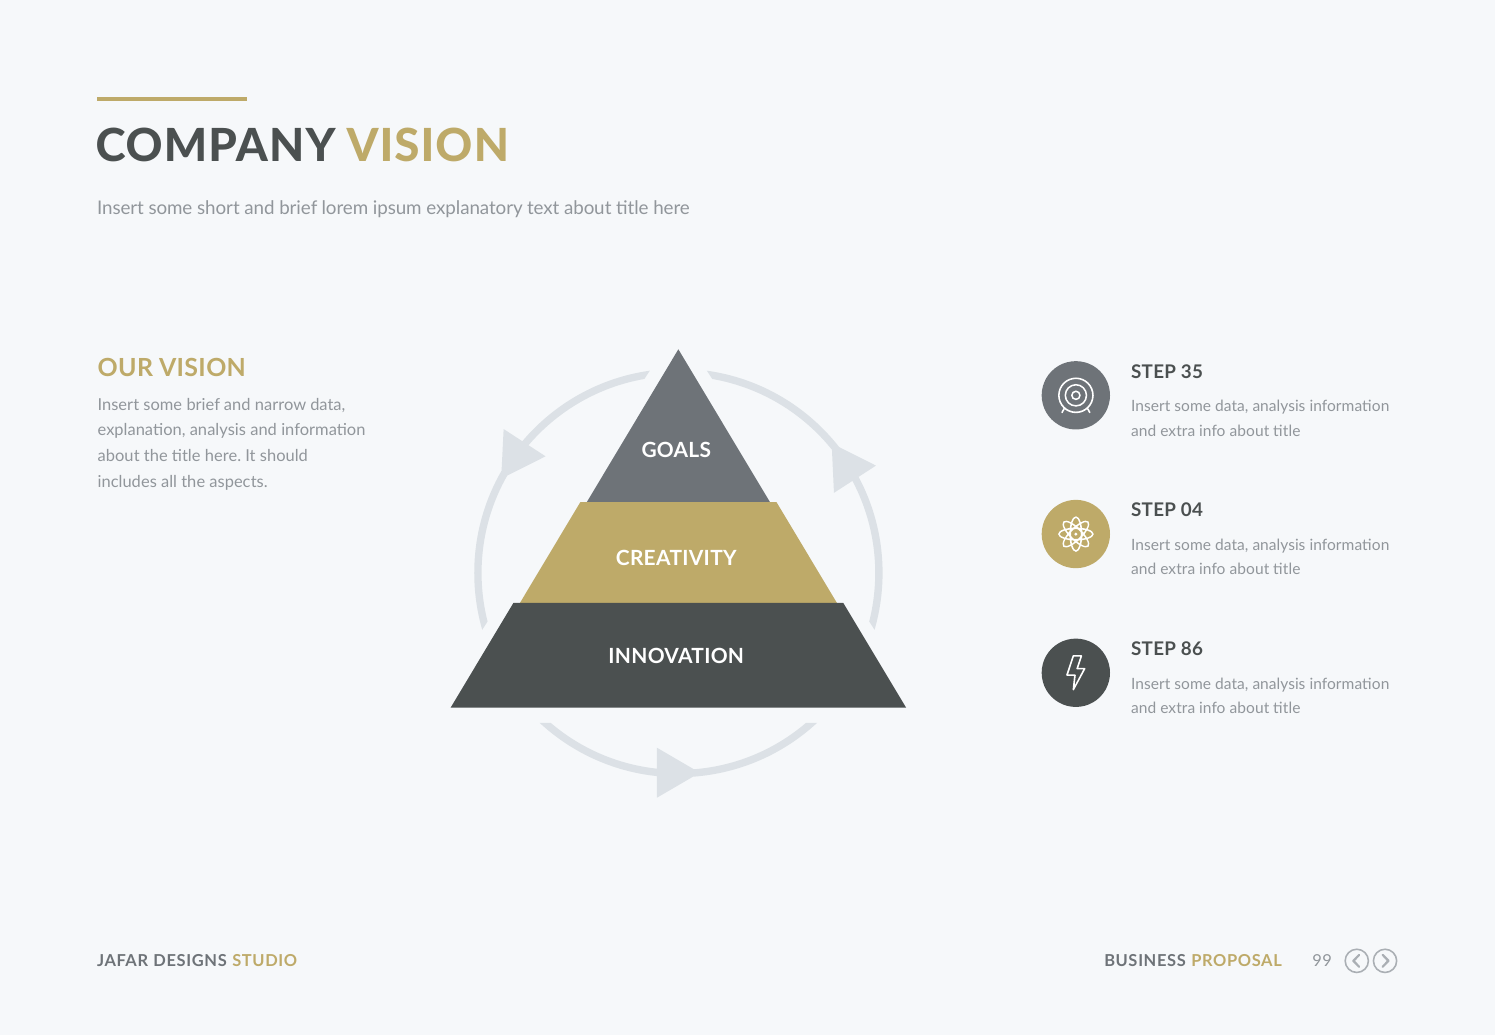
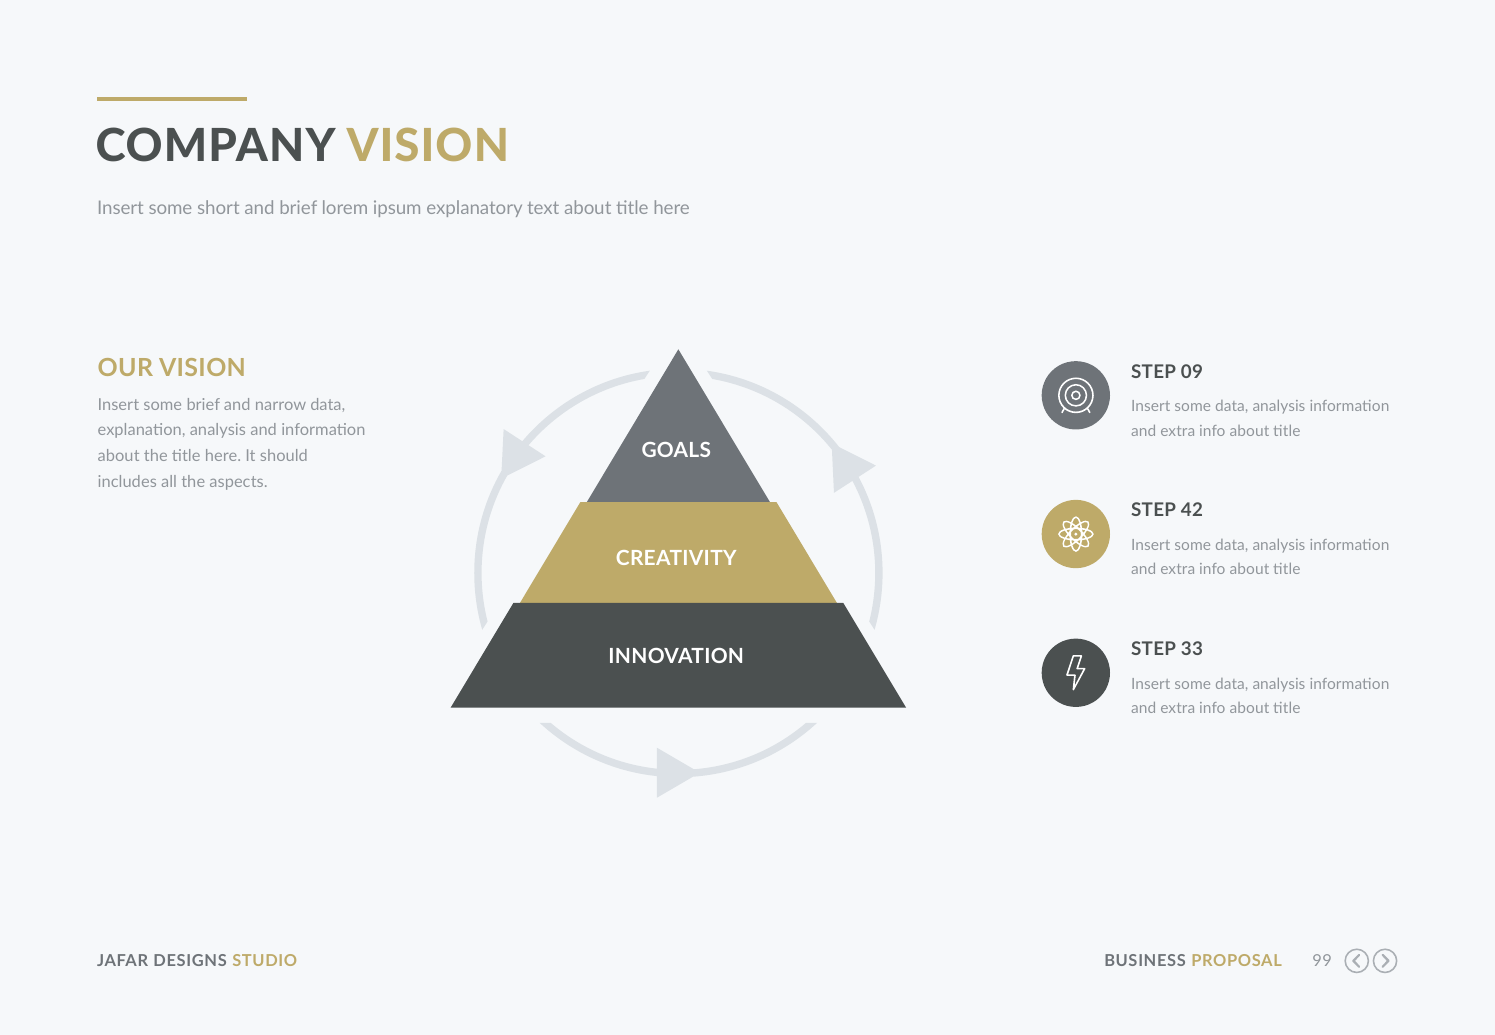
35: 35 -> 09 (1192, 372)
04: 04 -> 42 (1192, 511)
86: 86 -> 33 (1192, 649)
